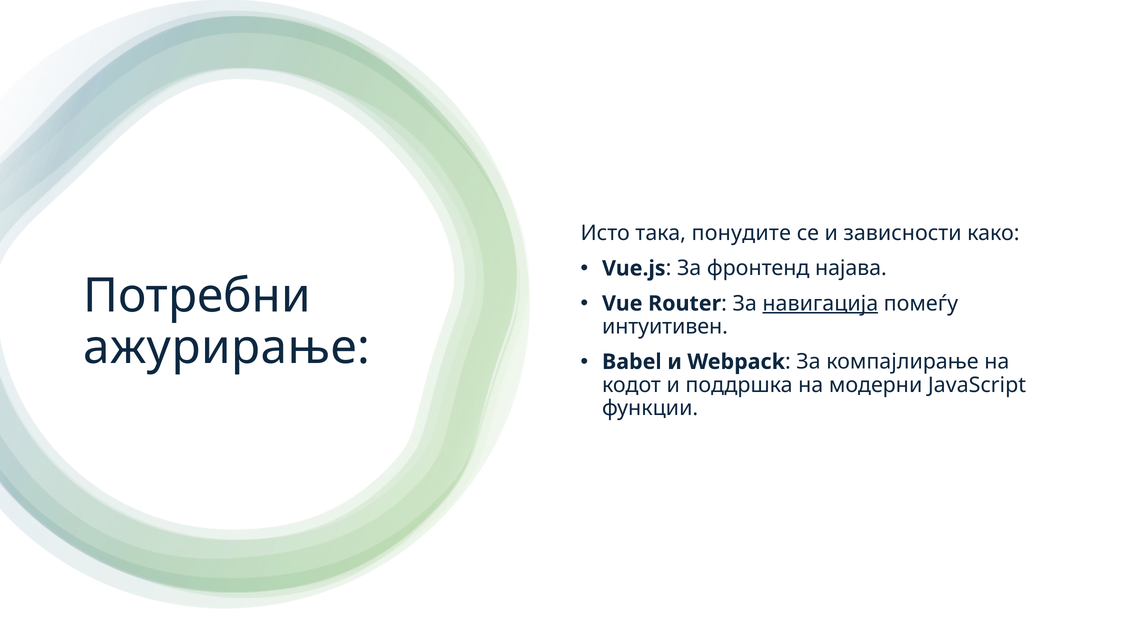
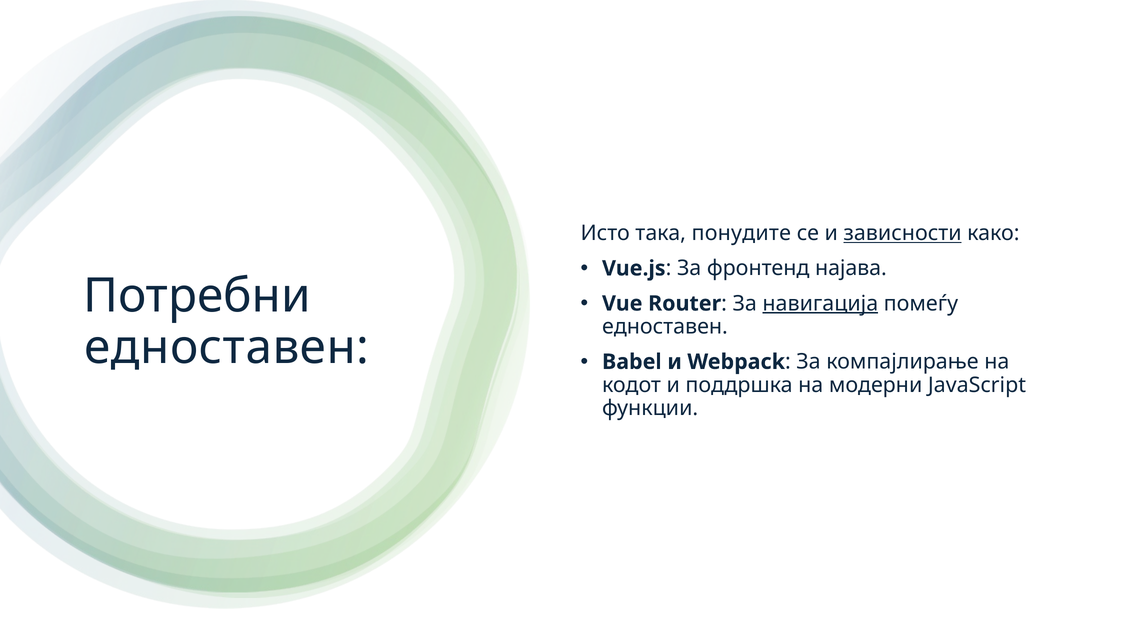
зависности underline: none -> present (903, 233)
интуитивен: интуитивен -> едноставен (665, 327)
ажурирање: ажурирање -> едноставен (227, 347)
